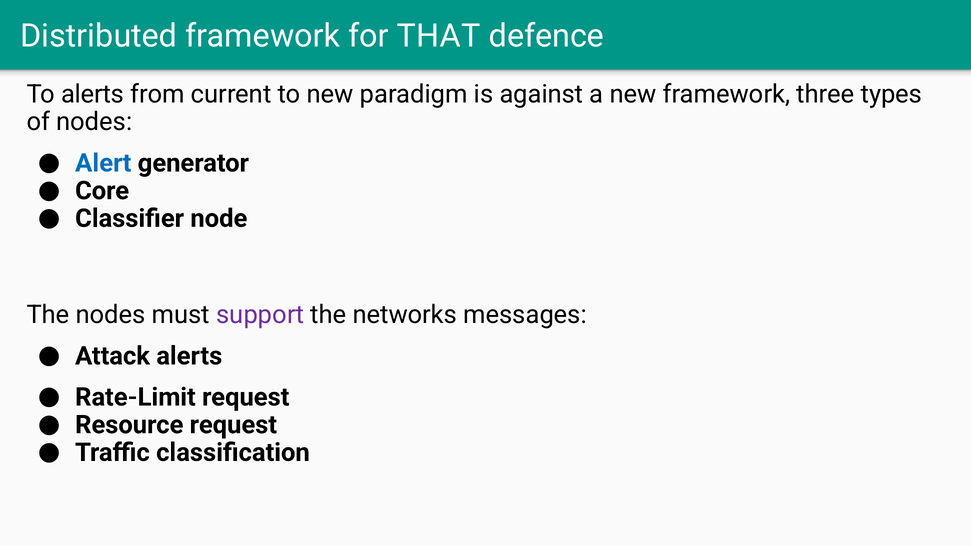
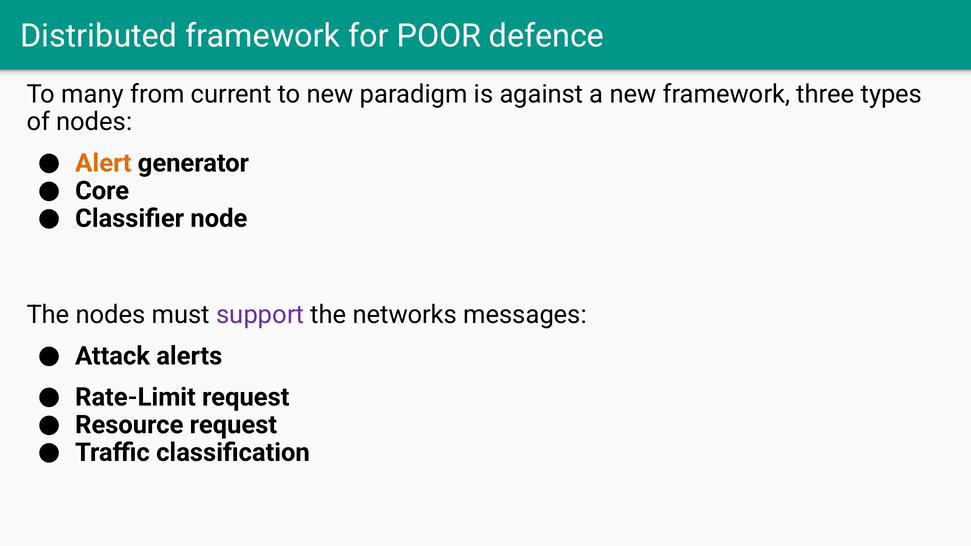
THAT: THAT -> POOR (439, 36)
To alerts: alerts -> many (93, 94)
Alert colour: blue -> orange (103, 163)
